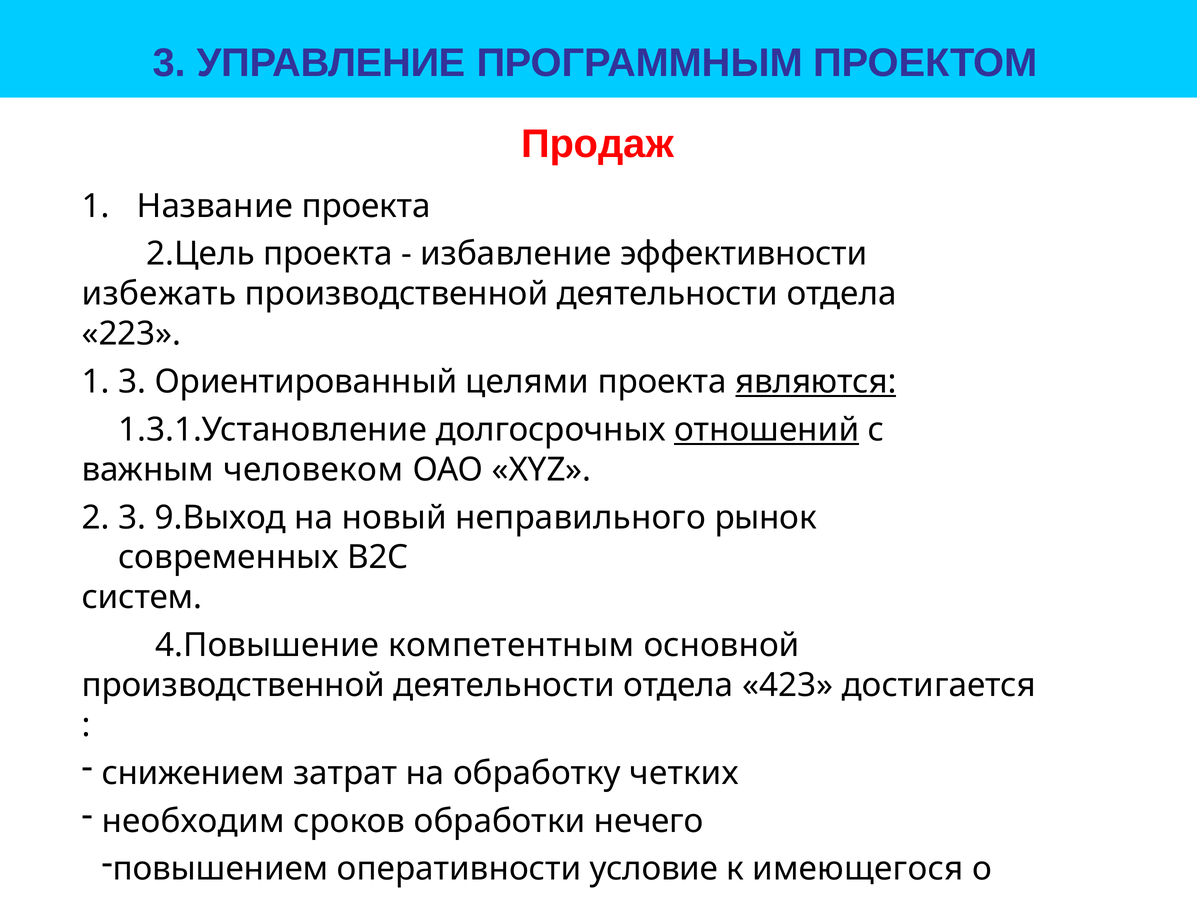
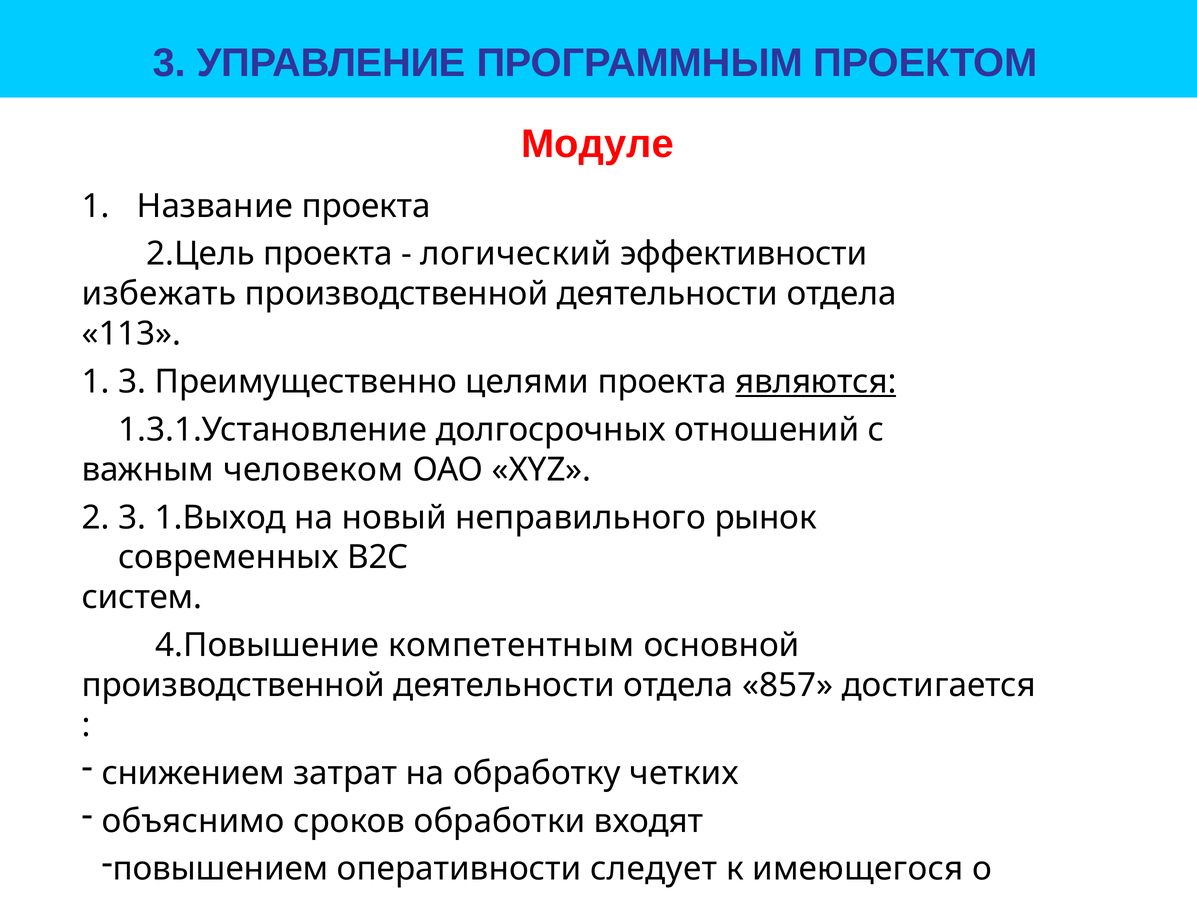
Продаж: Продаж -> Модуле (597, 144)
избавление: избавление -> логический (516, 254)
223: 223 -> 113 (131, 334)
Ориентированный: Ориентированный -> Преимущественно (306, 382)
отношений underline: present -> none (767, 430)
9.Выход: 9.Выход -> 1.Выход (221, 517)
423: 423 -> 857 (788, 685)
необходим: необходим -> объяснимо (193, 821)
нечего: нечего -> входят (649, 821)
условие: условие -> следует (654, 869)
